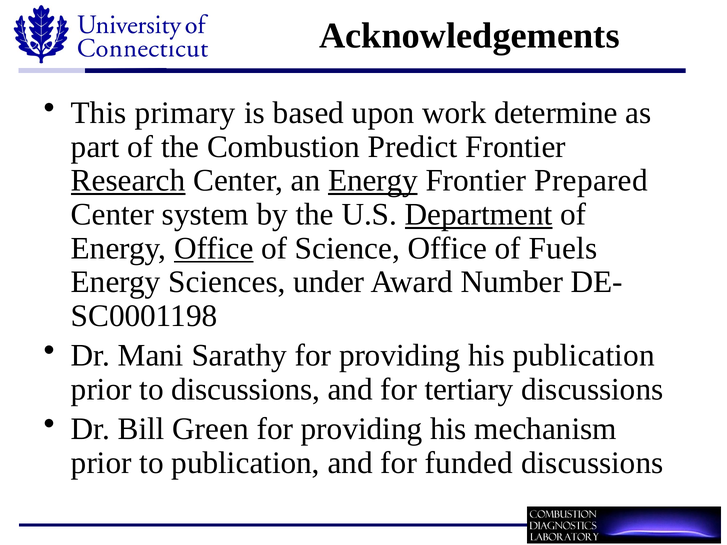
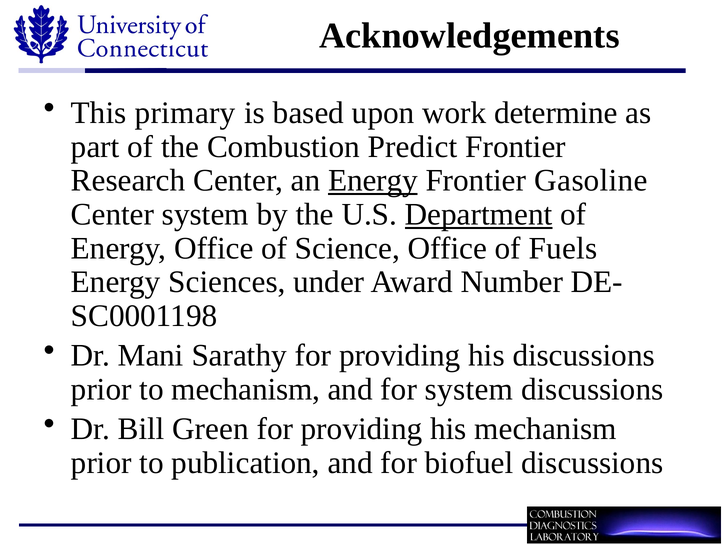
Research underline: present -> none (128, 181)
Prepared: Prepared -> Gasoline (591, 181)
Office underline: present -> none (214, 248)
his publication: publication -> discussions (584, 356)
to discussions: discussions -> mechanism (246, 390)
for tertiary: tertiary -> system (469, 390)
funded: funded -> biofuel (469, 463)
